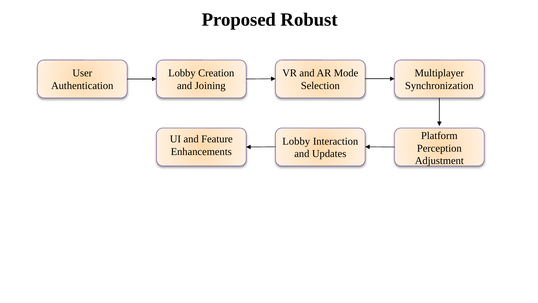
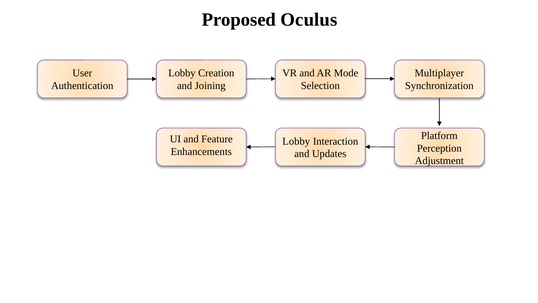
Robust: Robust -> Oculus (309, 20)
